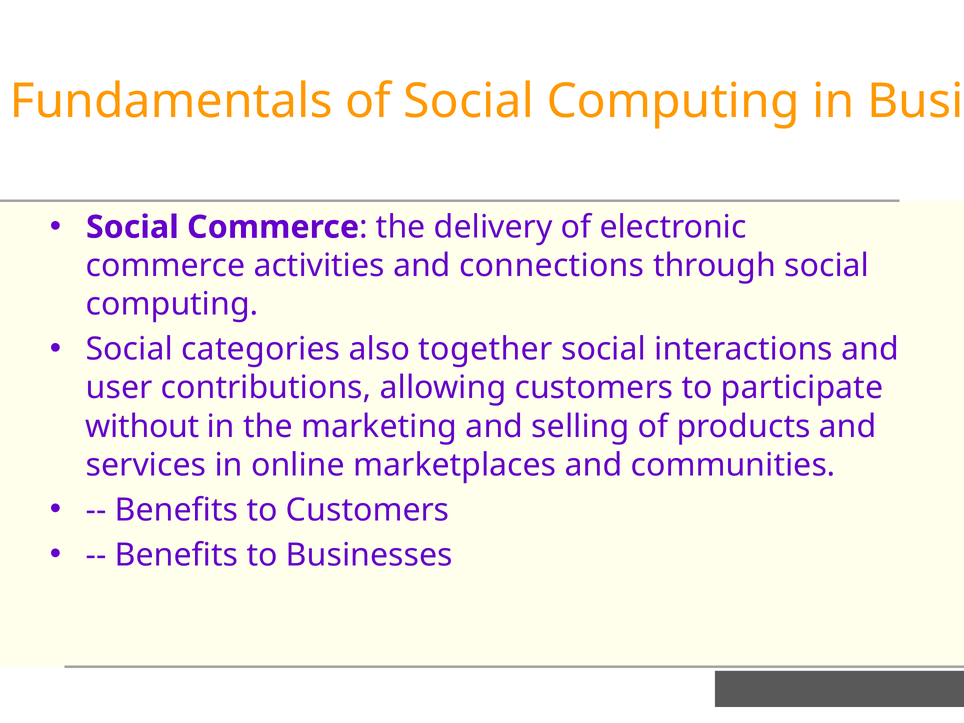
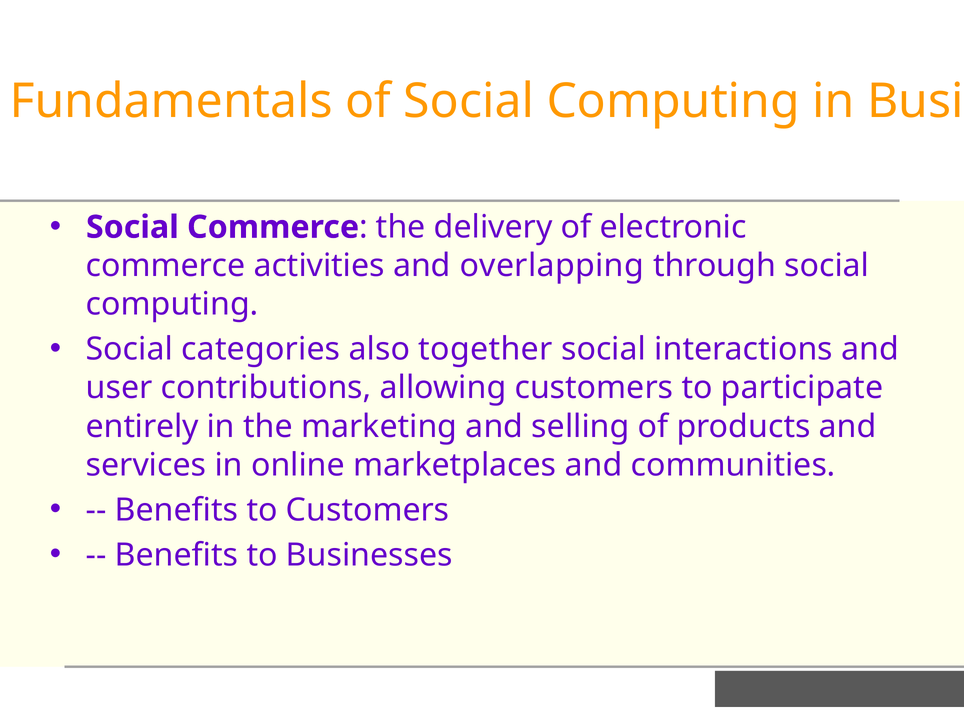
connections: connections -> overlapping (552, 266)
without: without -> entirely (142, 426)
